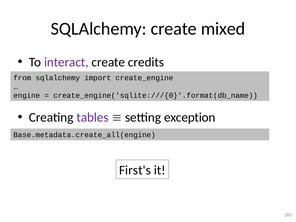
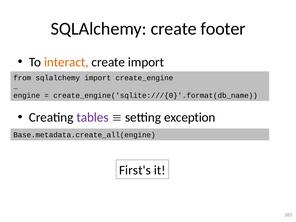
mixed: mixed -> footer (223, 29)
interact colour: purple -> orange (66, 62)
create credits: credits -> import (146, 62)
